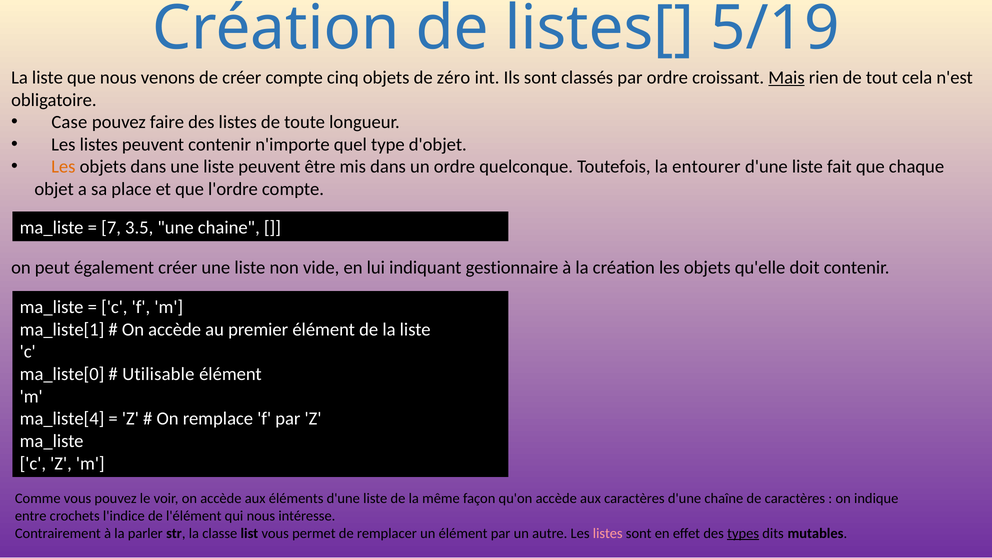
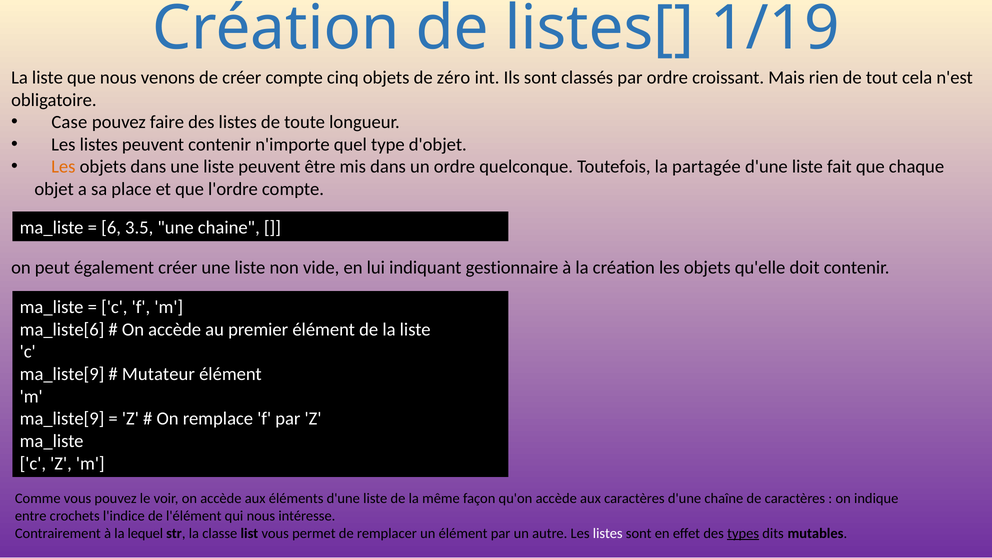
5/19: 5/19 -> 1/19 (775, 28)
Mais underline: present -> none (786, 78)
entourer: entourer -> partagée (706, 167)
7: 7 -> 6 (111, 228)
ma_liste[1: ma_liste[1 -> ma_liste[6 (62, 329)
ma_liste[0: ma_liste[0 -> ma_liste[9 (62, 374)
Utilisable: Utilisable -> Mutateur (158, 374)
ma_liste[4: ma_liste[4 -> ma_liste[9 (62, 419)
parler: parler -> lequel (145, 533)
listes colour: pink -> white (608, 533)
